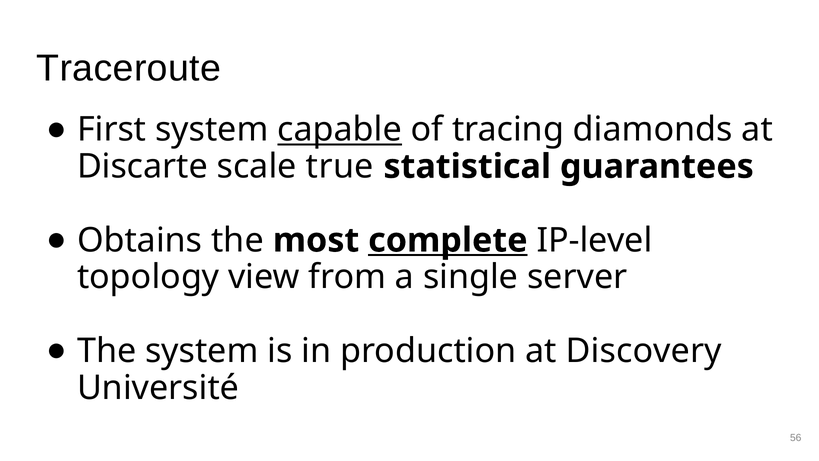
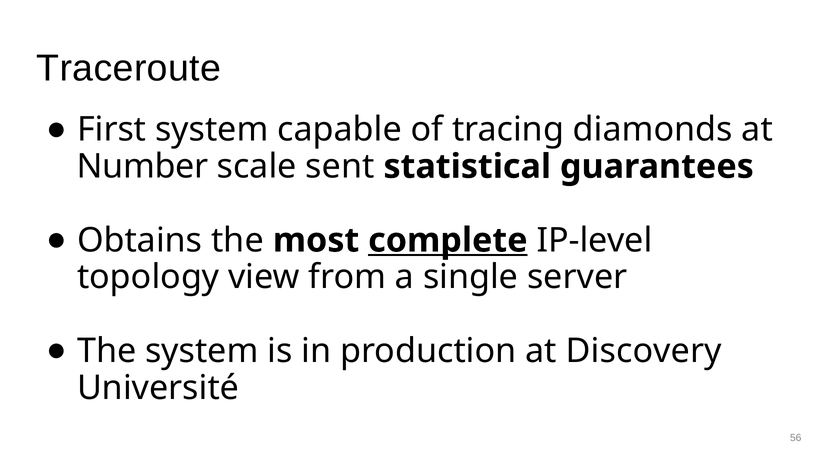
capable underline: present -> none (340, 130)
Discarte: Discarte -> Number (143, 166)
true: true -> sent (340, 166)
